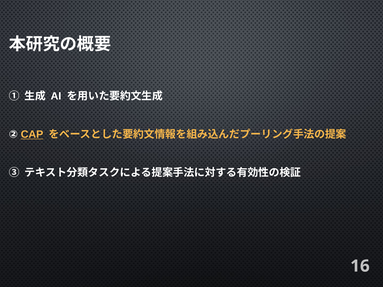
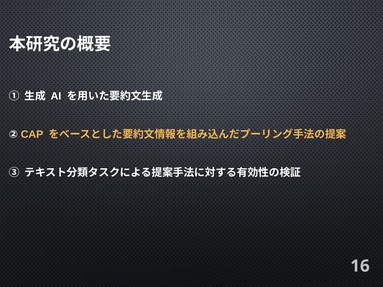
CAP underline: present -> none (32, 135)
